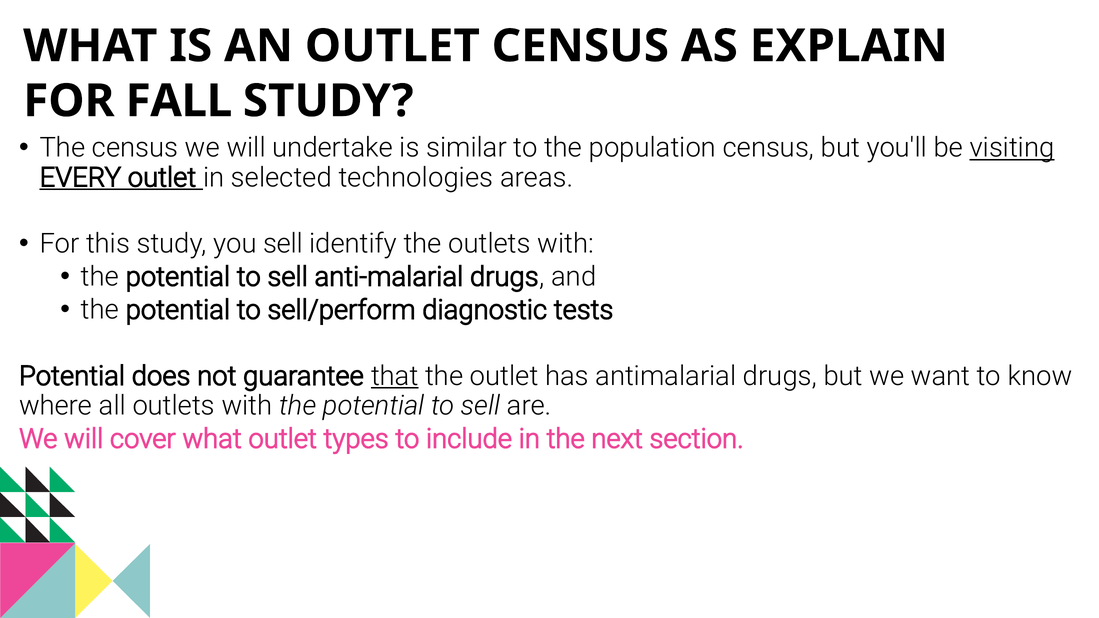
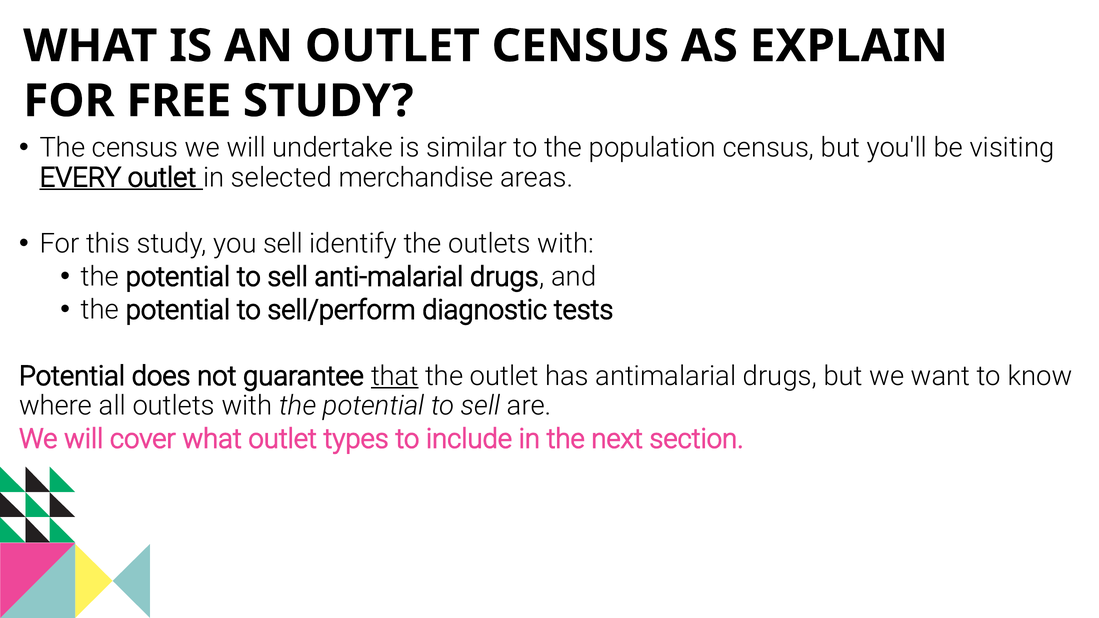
FALL: FALL -> FREE (179, 101)
visiting underline: present -> none (1012, 148)
technologies: technologies -> merchandise (416, 178)
